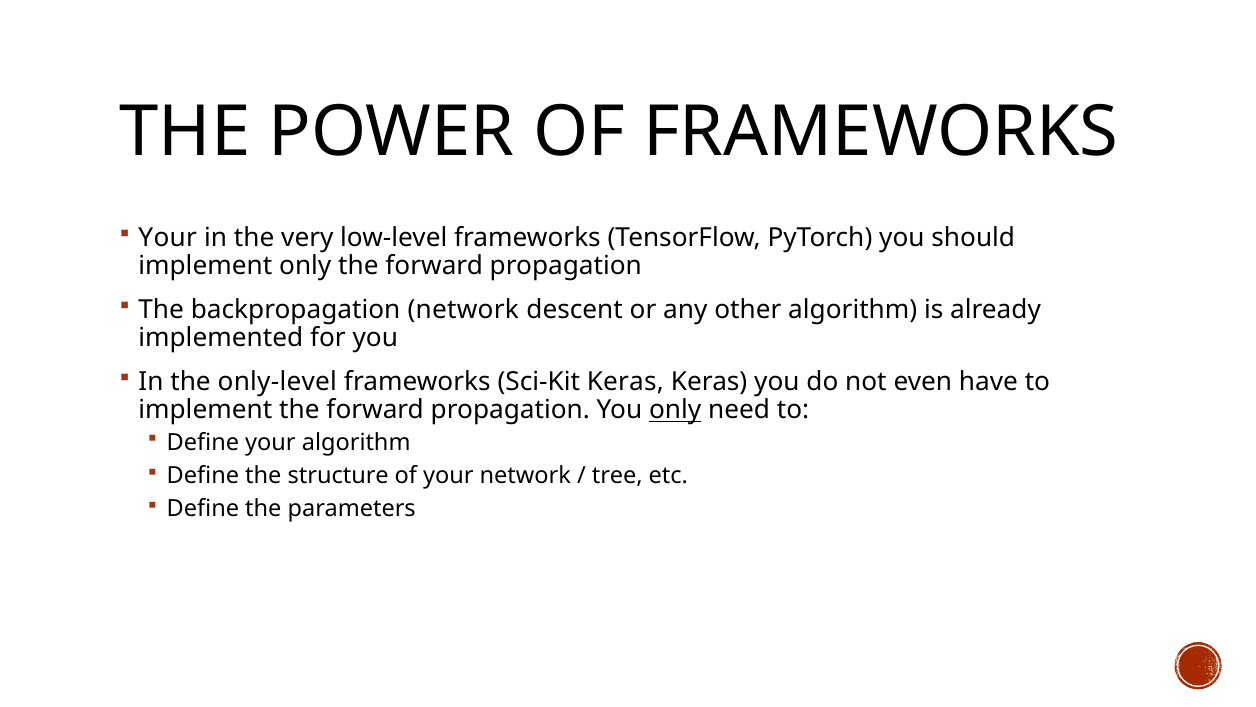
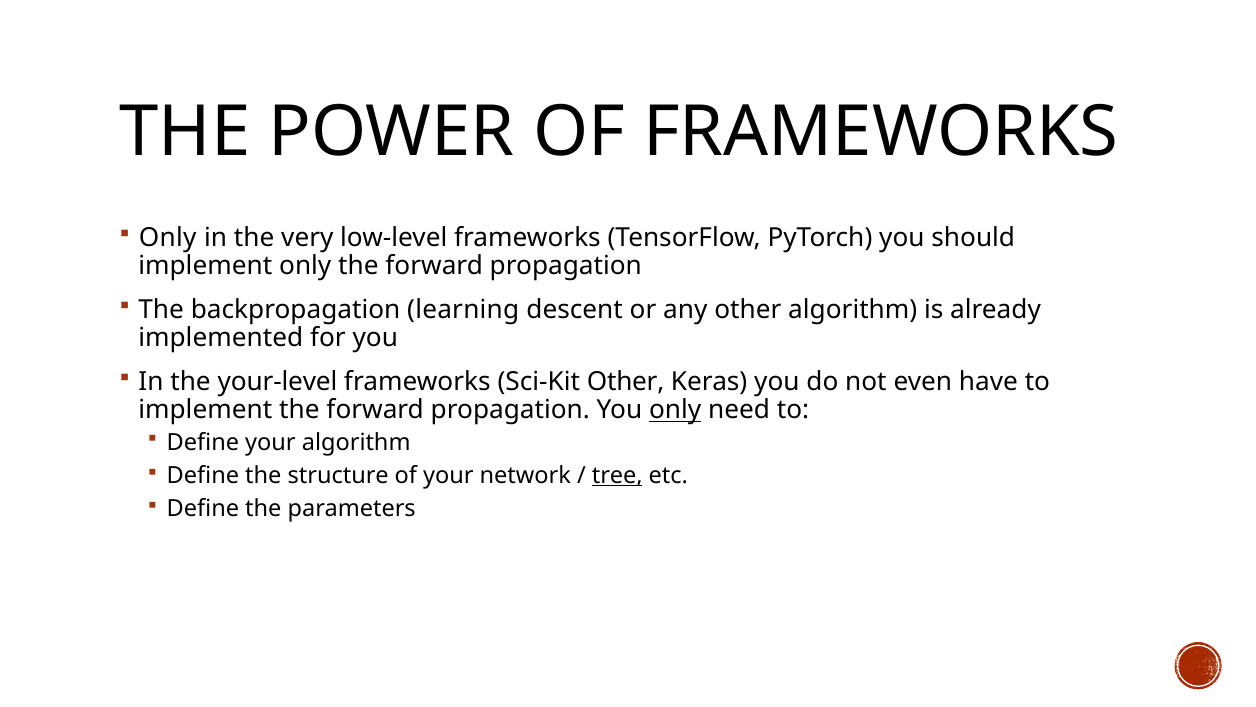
Your: Your -> Only (168, 237)
backpropagation network: network -> learning (463, 309)
only-level: only-level -> your-level (278, 382)
Sci-Kit Keras: Keras -> Other (626, 382)
tree underline: none -> present (617, 475)
